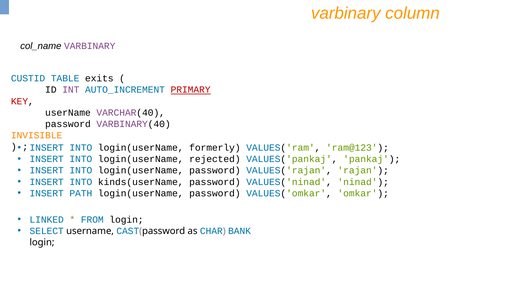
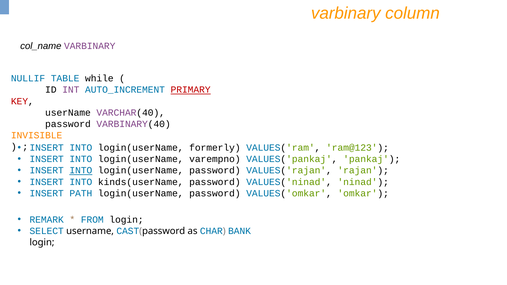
CUSTID: CUSTID -> NULLIF (28, 78)
exits: exits -> while (99, 78)
rejected: rejected -> varempno (215, 159)
INTO underline: none -> present (81, 171)
LINKED: LINKED -> REMARK (47, 220)
